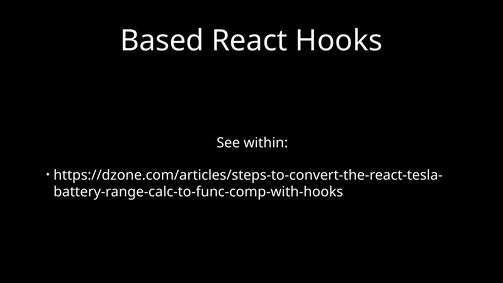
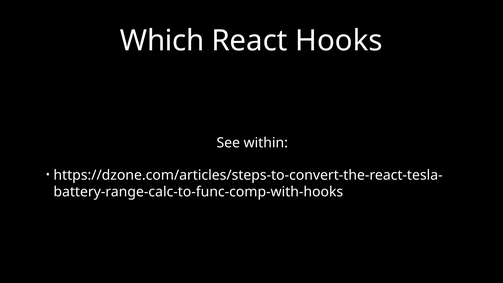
Based: Based -> Which (162, 41)
